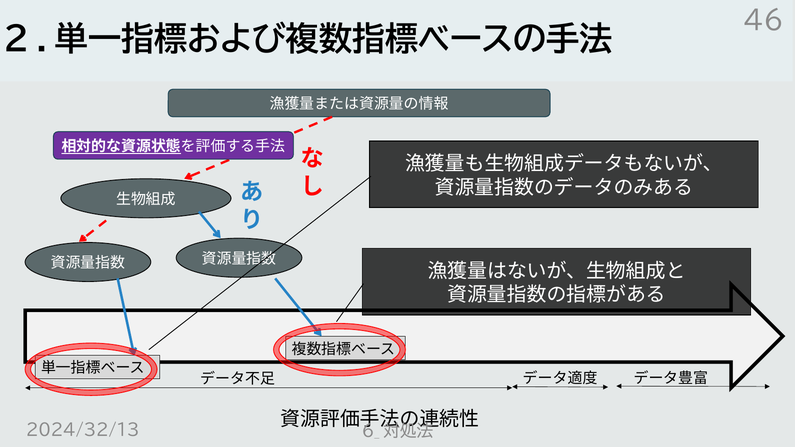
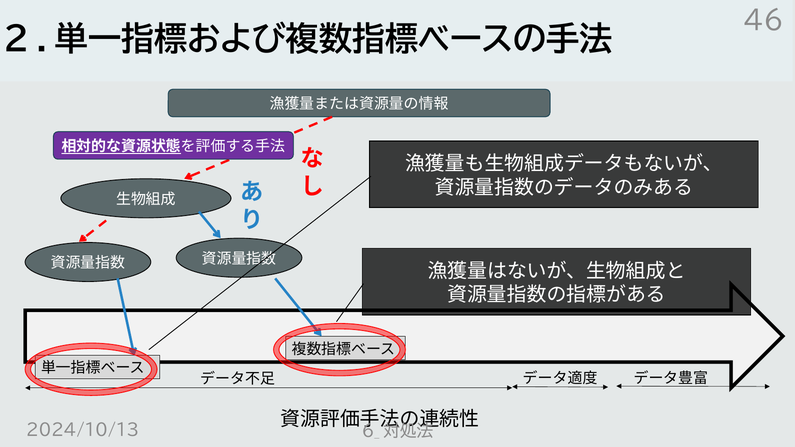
2024/32/13: 2024/32/13 -> 2024/10/13 (83, 430)
